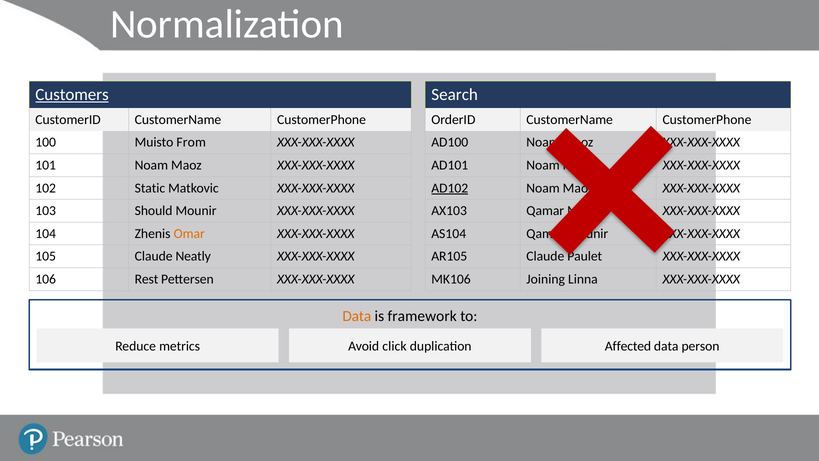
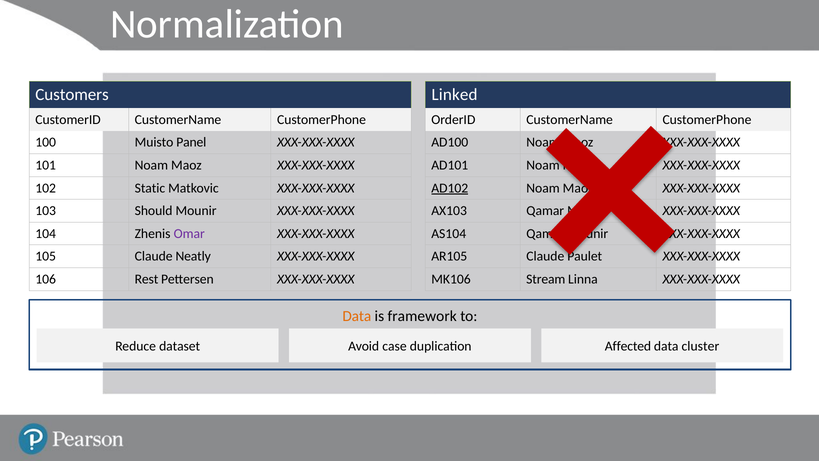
Customers underline: present -> none (72, 95)
Search: Search -> Linked (455, 95)
From: From -> Panel (191, 142)
Omar colour: orange -> purple (189, 234)
Joining: Joining -> Stream (546, 279)
metrics: metrics -> dataset (180, 346)
Avoid click: click -> case (395, 346)
person: person -> cluster (700, 346)
